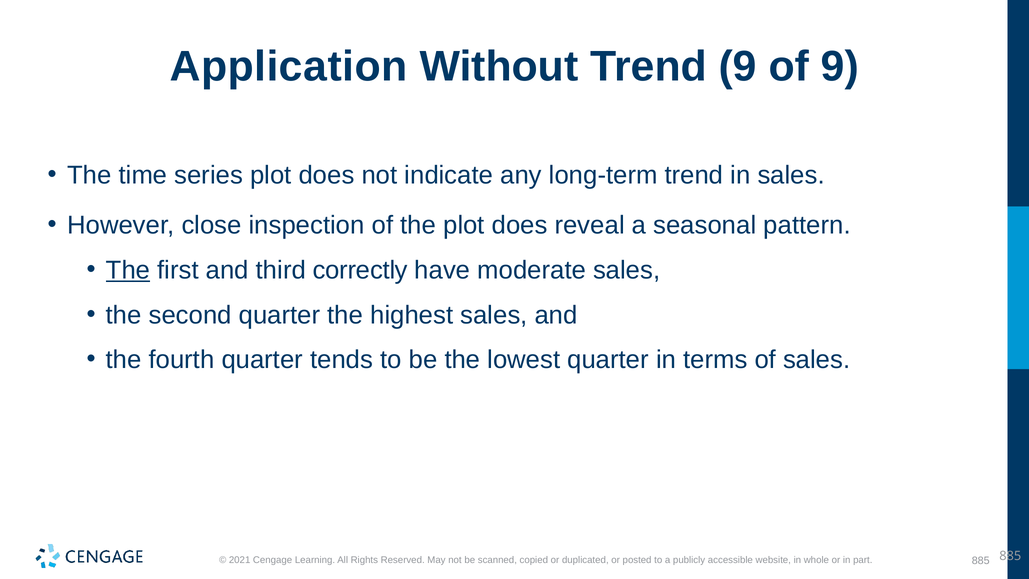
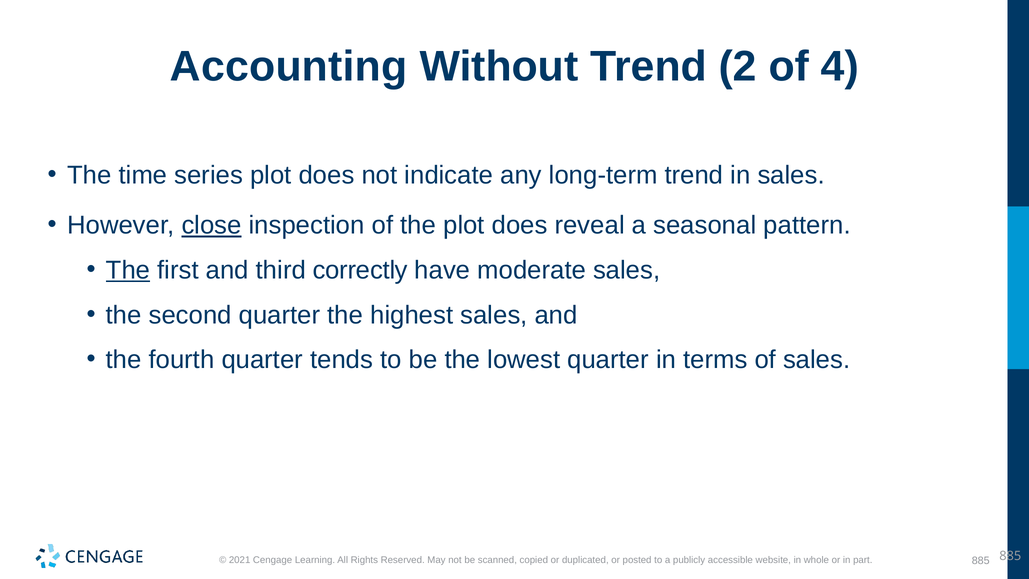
Application: Application -> Accounting (289, 67)
Trend 9: 9 -> 2 (738, 67)
of 9: 9 -> 4 (840, 67)
close underline: none -> present (212, 225)
